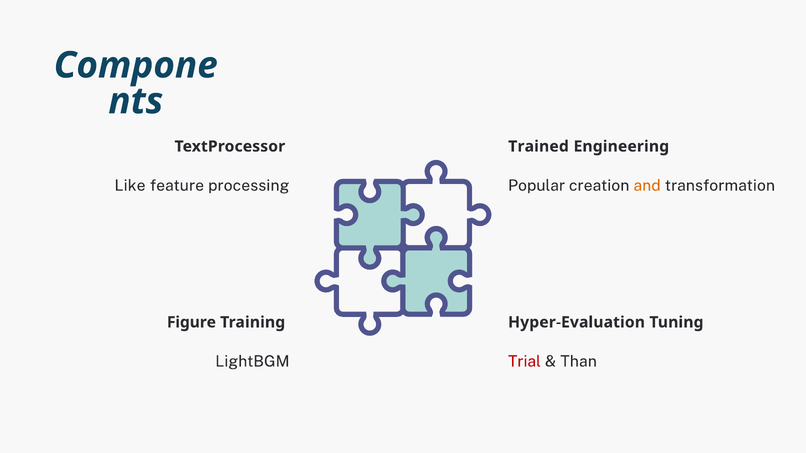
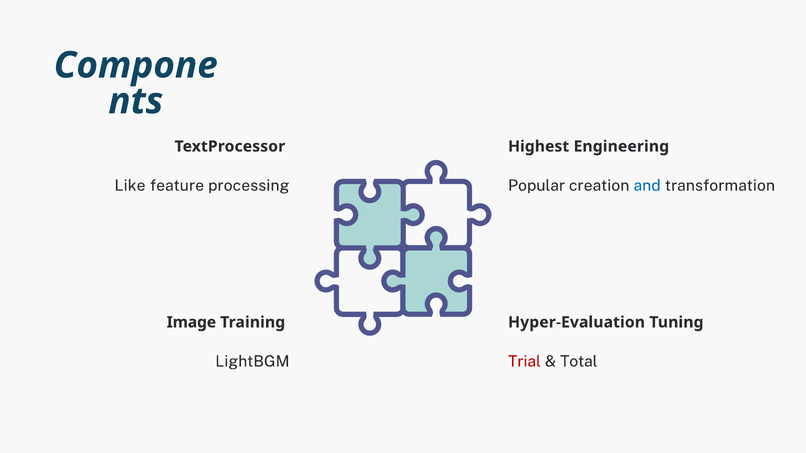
Trained: Trained -> Highest (539, 147)
and colour: orange -> blue (647, 186)
Figure: Figure -> Image (191, 323)
Than: Than -> Total (579, 362)
